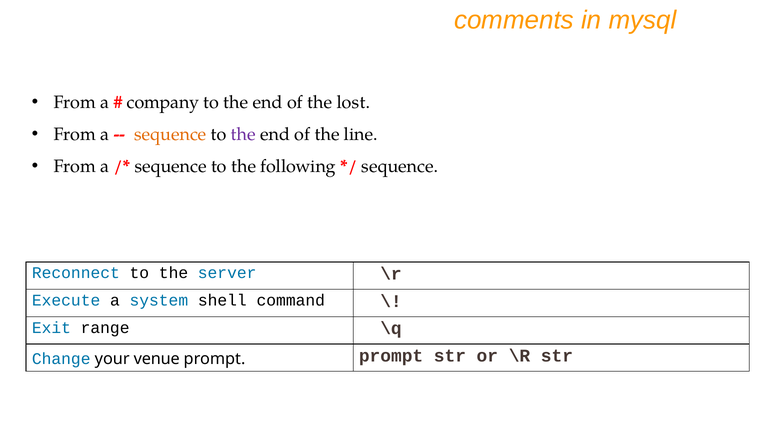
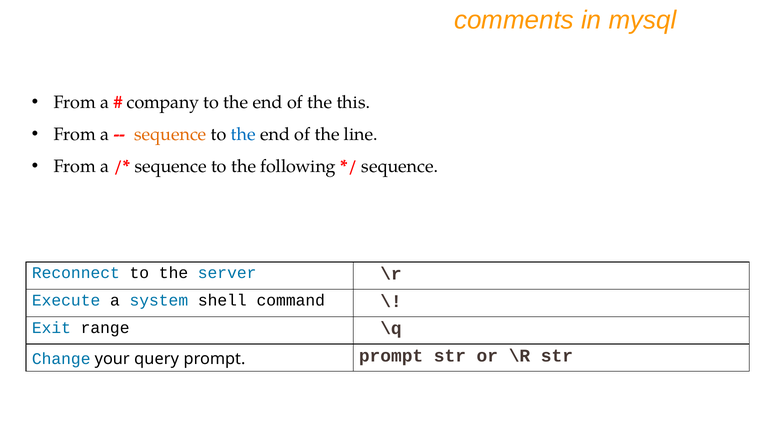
lost: lost -> this (353, 102)
the colour: purple -> blue (243, 134)
venue: venue -> query (157, 359)
